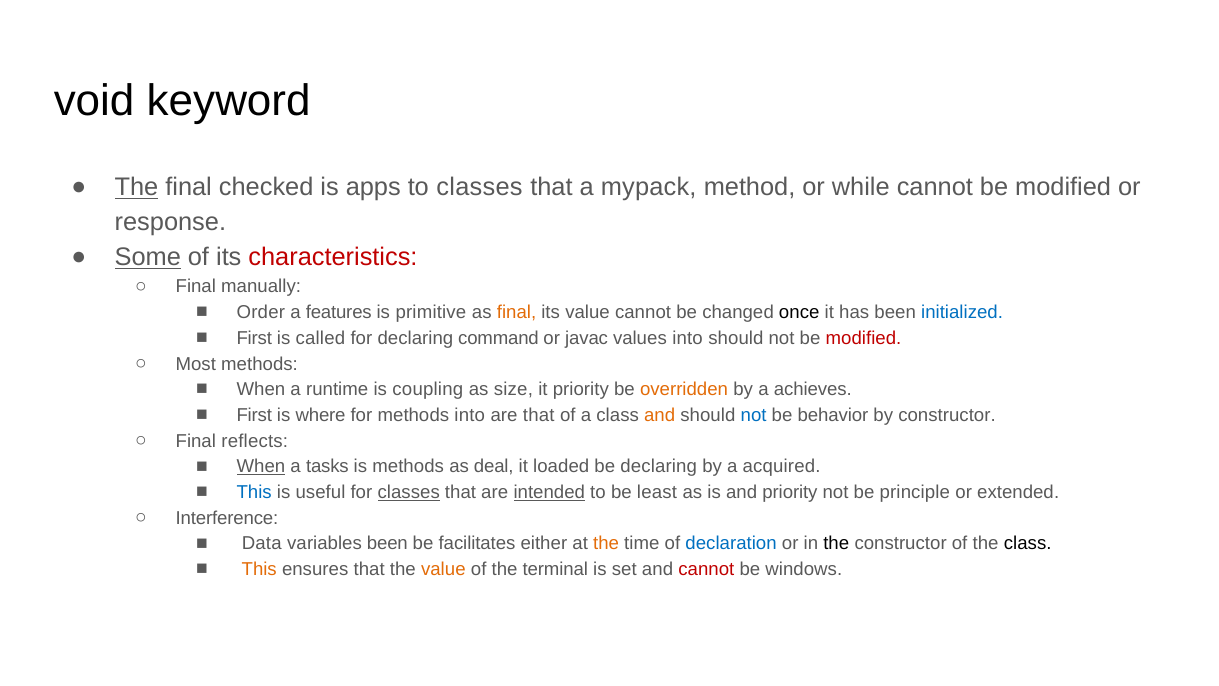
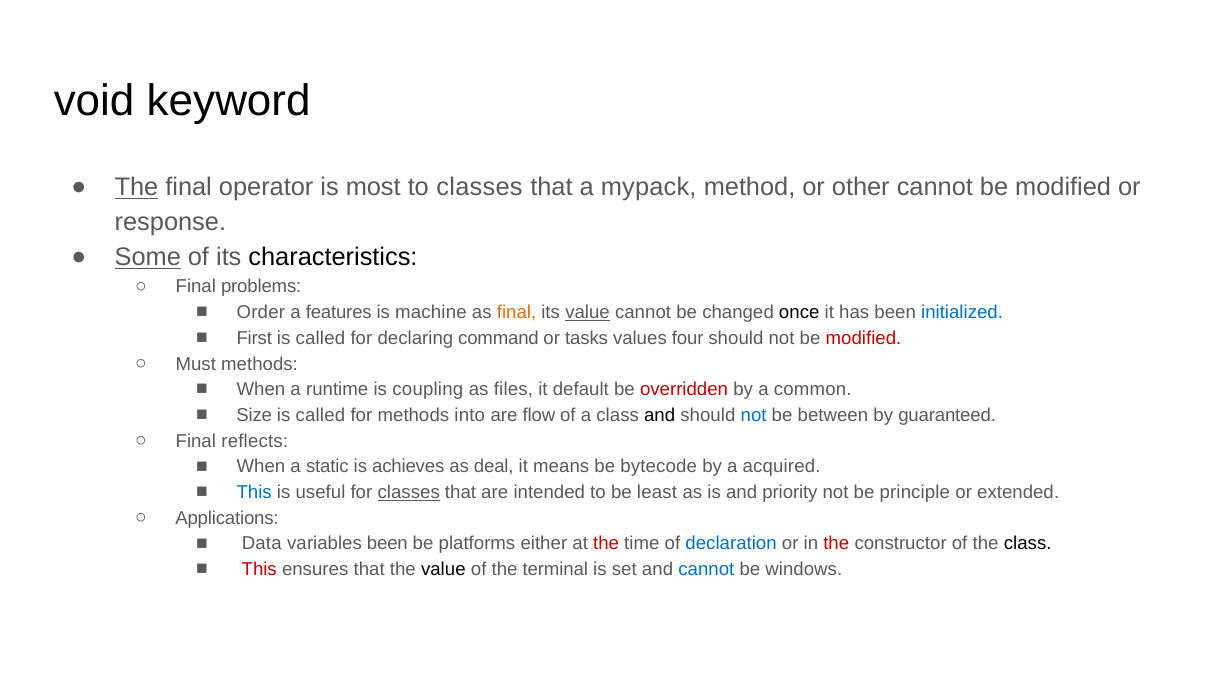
checked: checked -> operator (266, 187)
apps: apps -> most (373, 187)
while: while -> other (861, 187)
characteristics colour: red -> black (333, 257)
manually: manually -> problems (261, 287)
primitive: primitive -> machine (431, 312)
value underline: none -> present (588, 312)
javac: javac -> tasks (587, 338)
values into: into -> four (688, 338)
Most: Most -> Must (196, 364)
size: size -> files (513, 389)
it priority: priority -> default (581, 389)
overridden colour: orange -> red (684, 389)
achieves: achieves -> common (813, 389)
First: First -> Size (254, 415)
where: where -> called (320, 415)
are that: that -> flow (539, 415)
and colour: orange -> black (660, 415)
behavior: behavior -> between (833, 415)
by constructor: constructor -> guaranteed (947, 415)
When underline: present -> none (261, 466)
tasks: tasks -> static (327, 466)
is methods: methods -> achieves (408, 466)
loaded: loaded -> means (561, 466)
be declaring: declaring -> bytecode (659, 466)
intended underline: present -> none (549, 492)
Interference: Interference -> Applications (227, 518)
facilitates: facilitates -> platforms (477, 543)
the colour: orange -> red (606, 543)
the colour: black -> red (836, 543)
This colour: orange -> red (259, 569)
value colour: orange -> black (443, 569)
cannot colour: red -> blue (706, 569)
